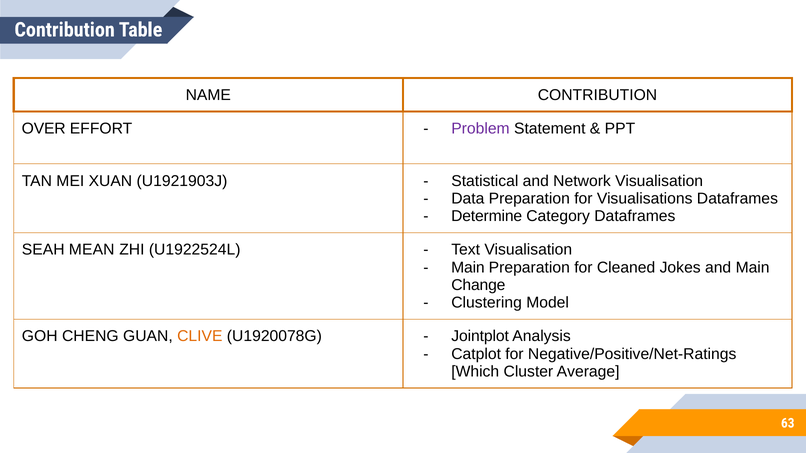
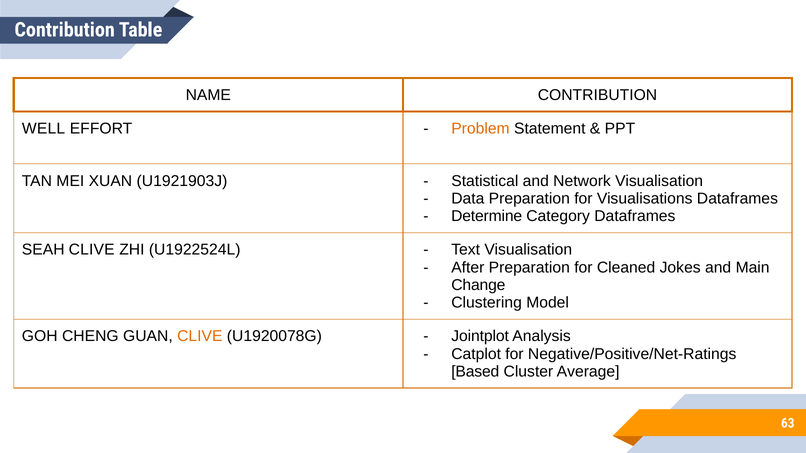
OVER: OVER -> WELL (44, 129)
Problem colour: purple -> orange (480, 129)
SEAH MEAN: MEAN -> CLIVE (92, 250)
Main: Main -> After (468, 268)
Which: Which -> Based (475, 372)
